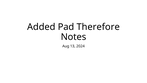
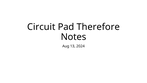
Added: Added -> Circuit (41, 27)
